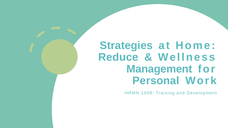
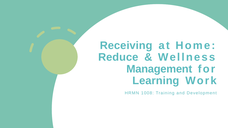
Strategies: Strategies -> Receiving (126, 45)
Personal: Personal -> Learning (156, 81)
